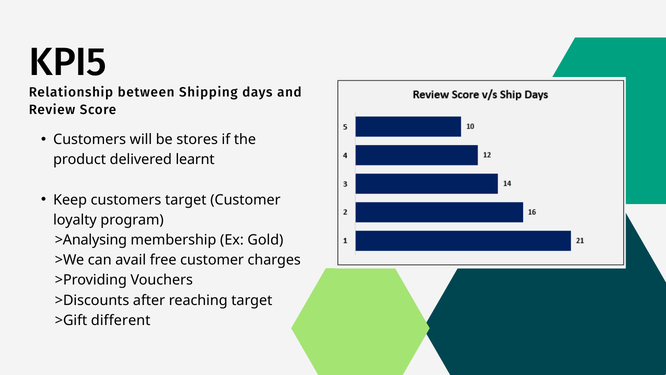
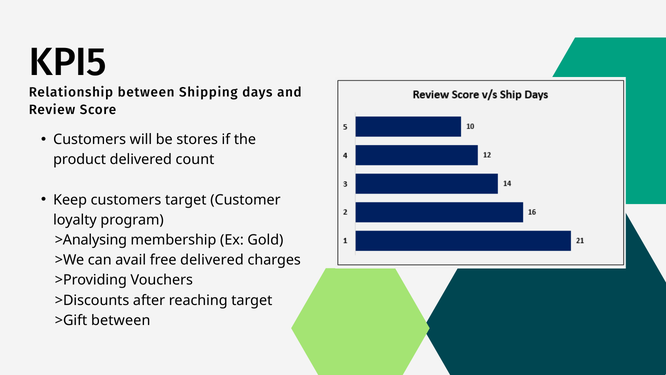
learnt: learnt -> count (195, 159)
free customer: customer -> delivered (212, 260)
>Gift different: different -> between (121, 320)
